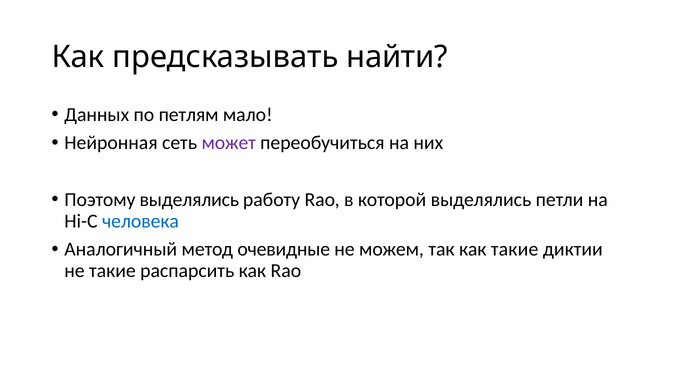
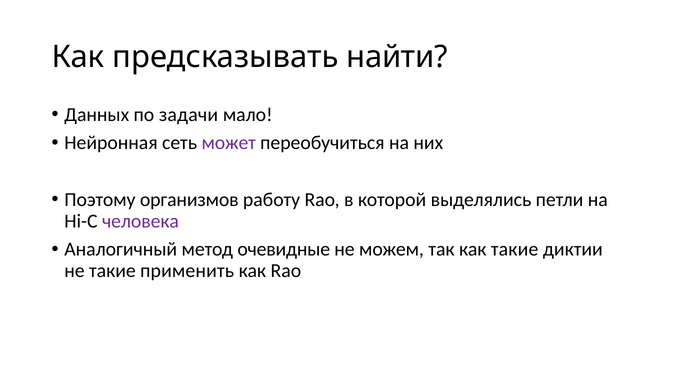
петлям: петлям -> задачи (188, 114)
Поэтому выделялись: выделялись -> организмов (189, 200)
человека colour: blue -> purple (140, 221)
распарсить: распарсить -> применить (187, 271)
